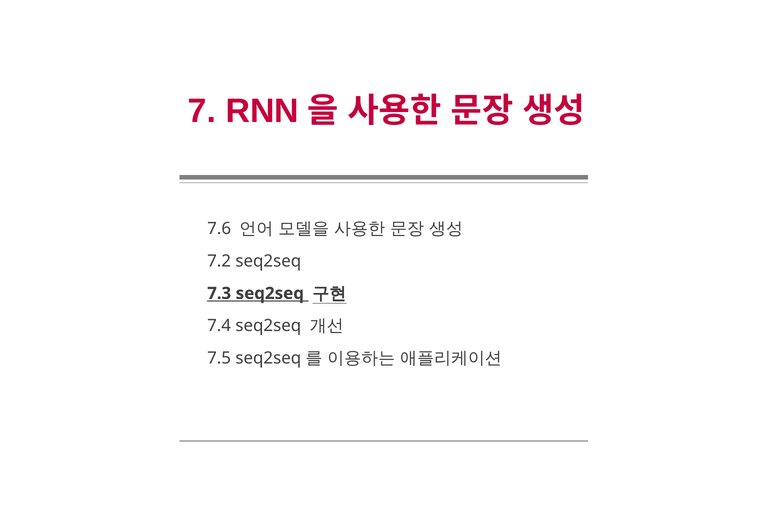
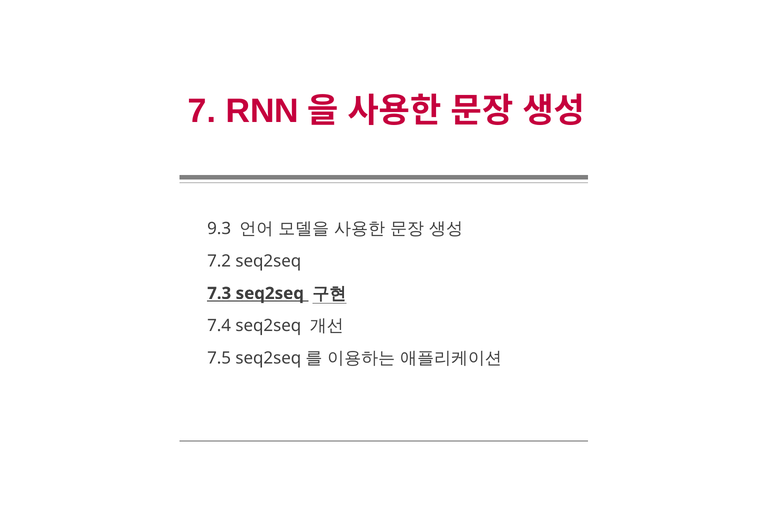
7.6: 7.6 -> 9.3 (219, 229)
